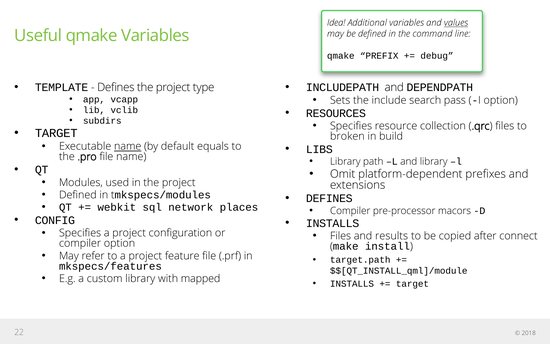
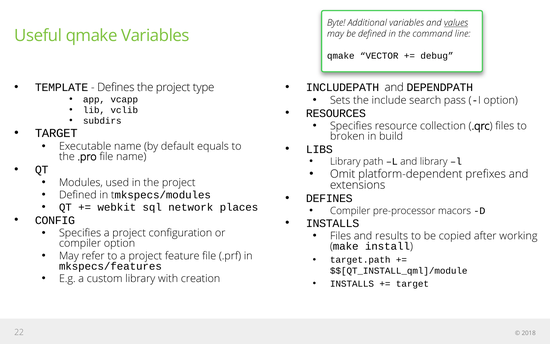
Idea: Idea -> Byte (336, 23)
PREFIX: PREFIX -> VECTOR (379, 56)
name underline: present -> none (128, 146)
connect: connect -> working (518, 236)
mapped: mapped -> creation (201, 278)
